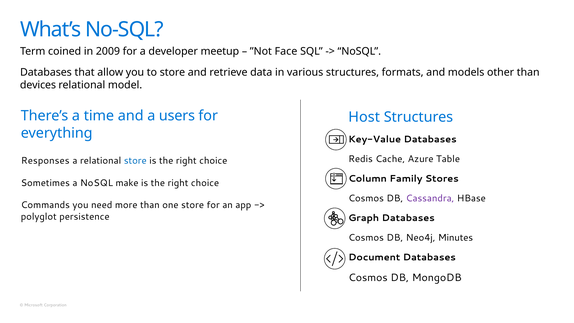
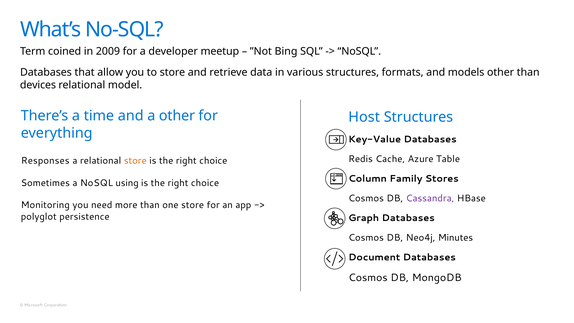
Face: Face -> Bing (286, 51)
a users: users -> other (177, 116)
store colour: blue -> orange (135, 161)
make: make -> using (127, 183)
Commands: Commands -> Monitoring (45, 205)
